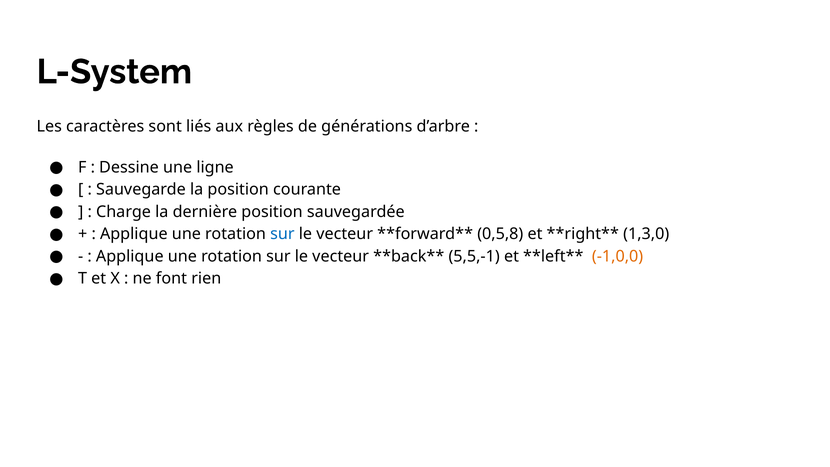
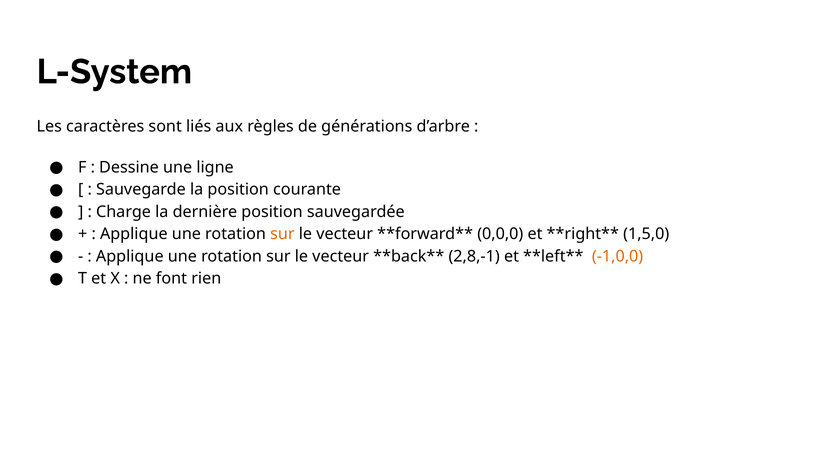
sur colour: blue -> orange (282, 234)
0,5,8: 0,5,8 -> 0,0,0 (500, 234)
1,3,0: 1,3,0 -> 1,5,0 (646, 234)
5,5,-1: 5,5,-1 -> 2,8,-1 (474, 256)
